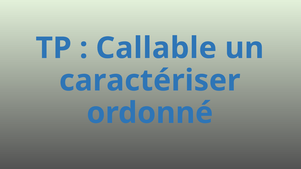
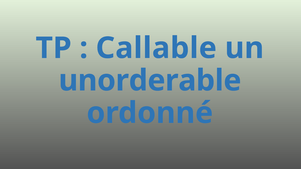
caractériser: caractériser -> unorderable (150, 81)
